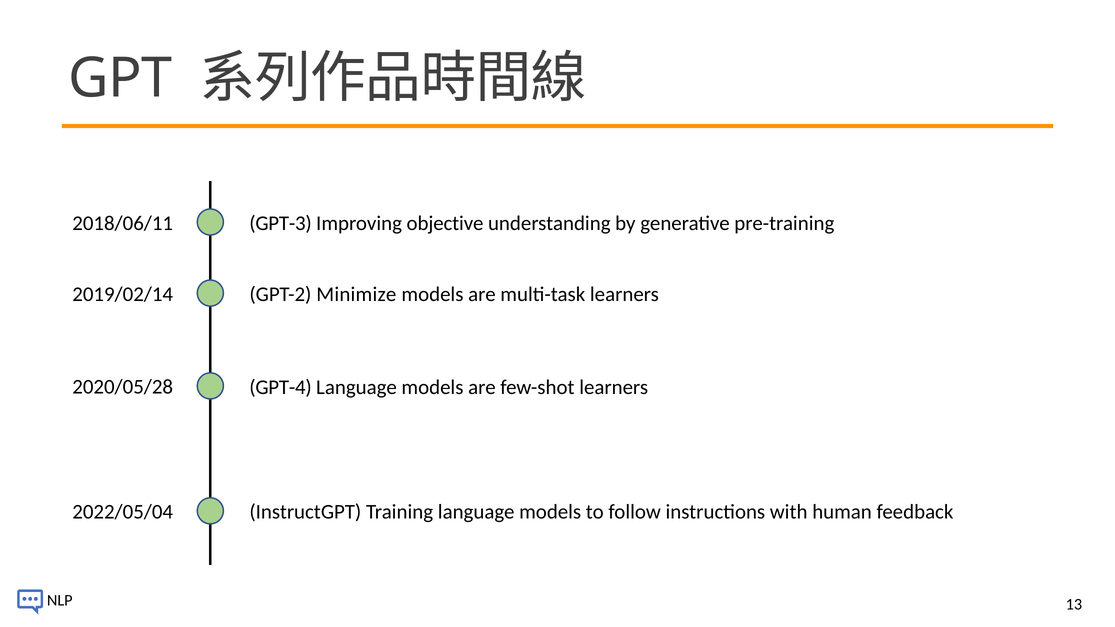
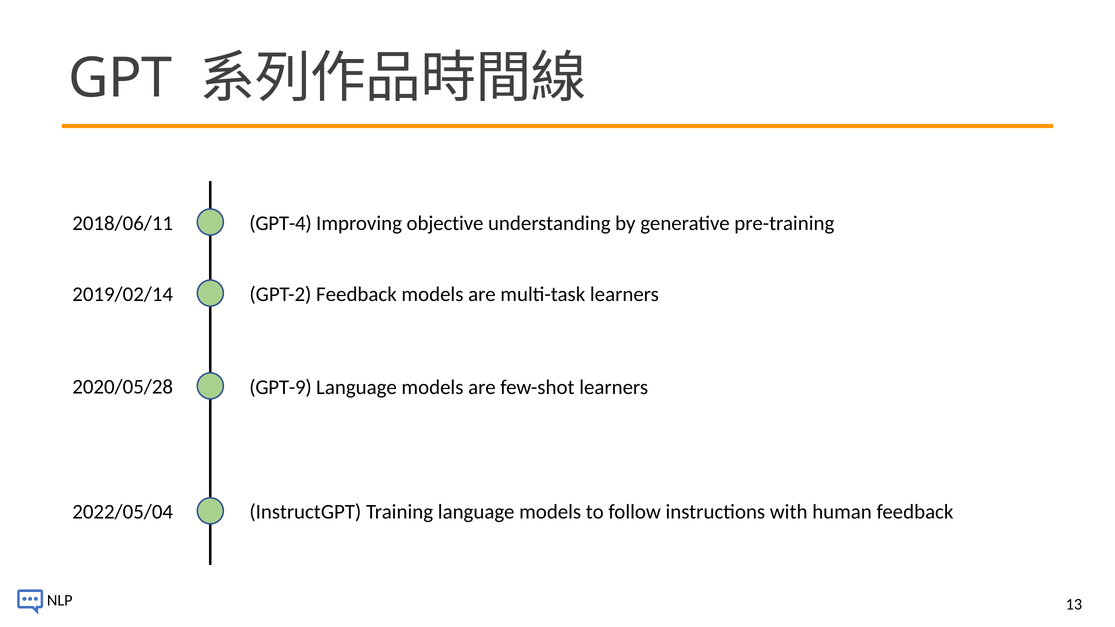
GPT-3: GPT-3 -> GPT-4 (281, 224)
GPT-2 Minimize: Minimize -> Feedback (356, 294)
GPT-4: GPT-4 -> GPT-9 (281, 387)
